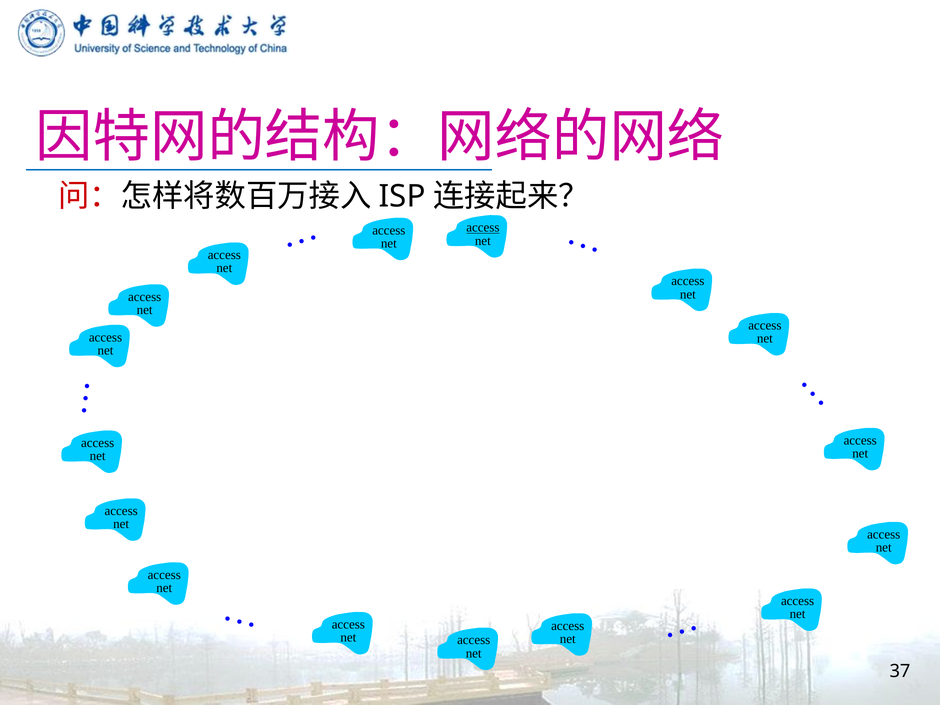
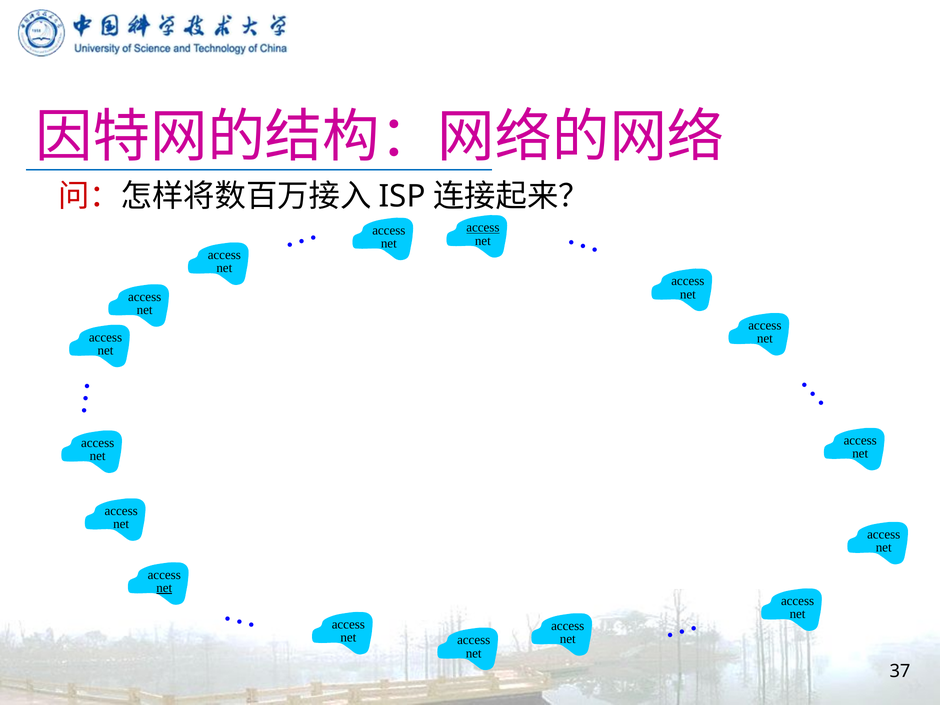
net underline: none -> present (164, 588)
